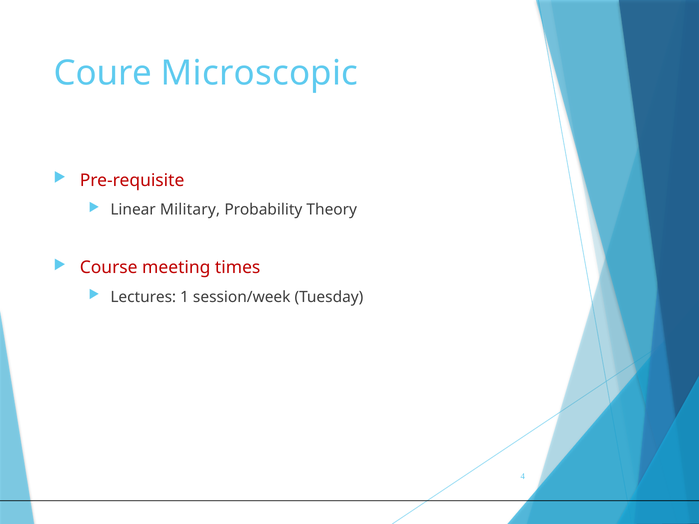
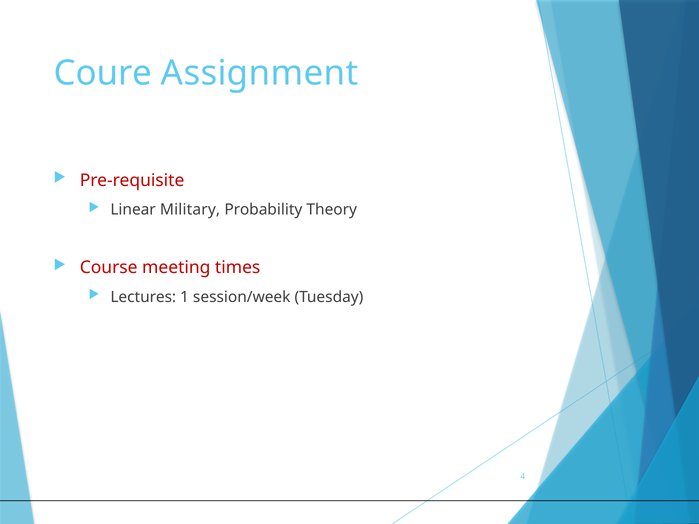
Microscopic: Microscopic -> Assignment (260, 74)
